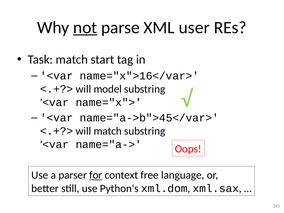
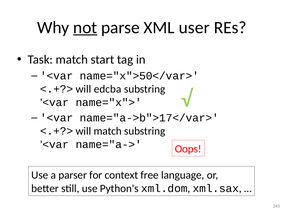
name="x">16</var>: name="x">16</var> -> name="x">50</var> (139, 76)
model: model -> edcba (108, 89)
name="a->b">45</var>: name="a->b">45</var> -> name="a->b">17</var> (149, 118)
for underline: present -> none (96, 175)
